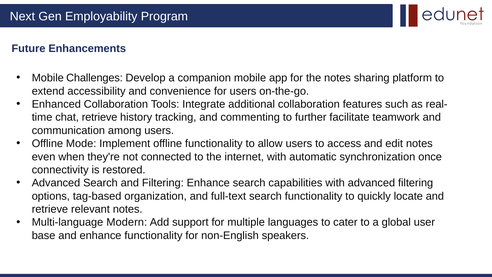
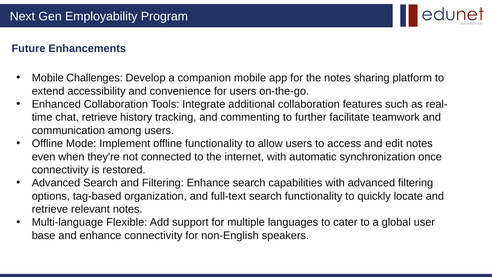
Modern: Modern -> Flexible (127, 222)
enhance functionality: functionality -> connectivity (153, 235)
